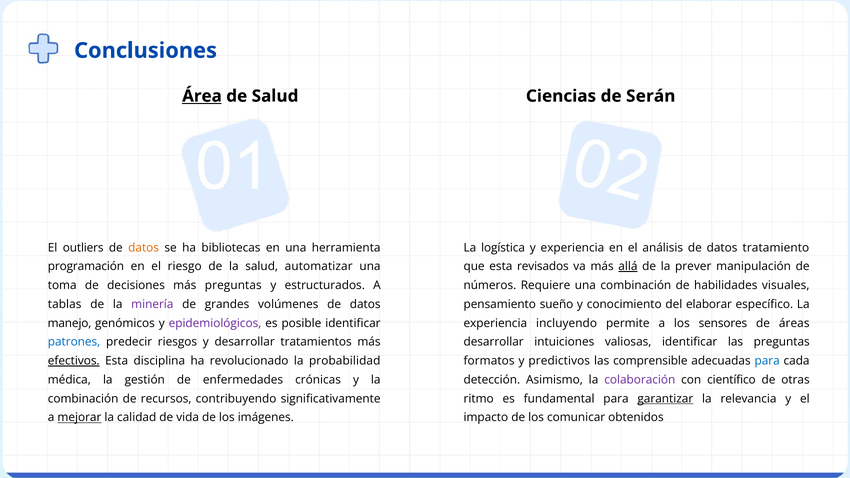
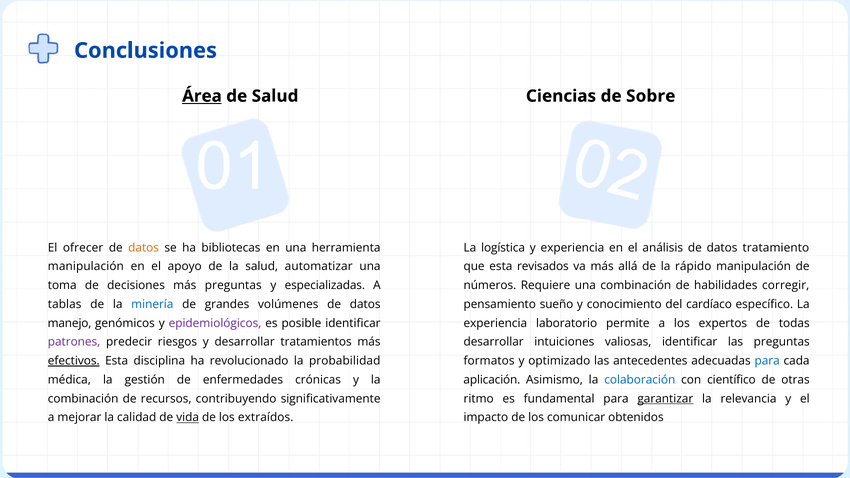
Serán: Serán -> Sobre (651, 96)
outliers: outliers -> ofrecer (83, 248)
programación: programación -> manipulación (86, 267)
riesgo: riesgo -> apoyo (185, 267)
allá underline: present -> none (628, 267)
prever: prever -> rápido (693, 267)
estructurados: estructurados -> especializadas (325, 285)
visuales: visuales -> corregir (786, 285)
minería colour: purple -> blue (152, 304)
elaborar: elaborar -> cardíaco (709, 304)
incluyendo: incluyendo -> laboratorio (567, 323)
sensores: sensores -> expertos (723, 323)
áreas: áreas -> todas (794, 323)
patrones colour: blue -> purple (74, 342)
predictivos: predictivos -> optimizado (559, 361)
comprensible: comprensible -> antecedentes (650, 361)
detección: detección -> aplicación (492, 380)
colaboración colour: purple -> blue (640, 380)
mejorar underline: present -> none (79, 418)
vida underline: none -> present (188, 418)
imágenes: imágenes -> extraídos (266, 418)
